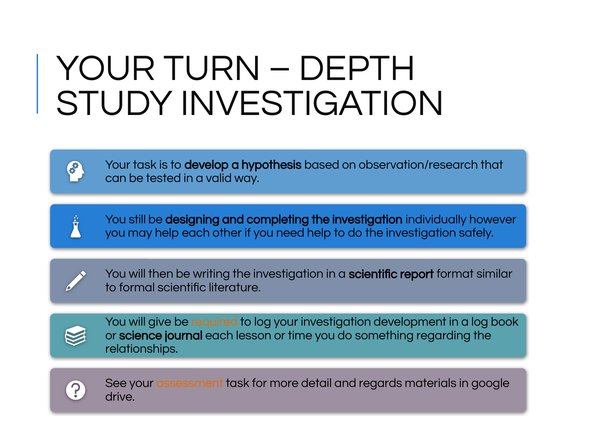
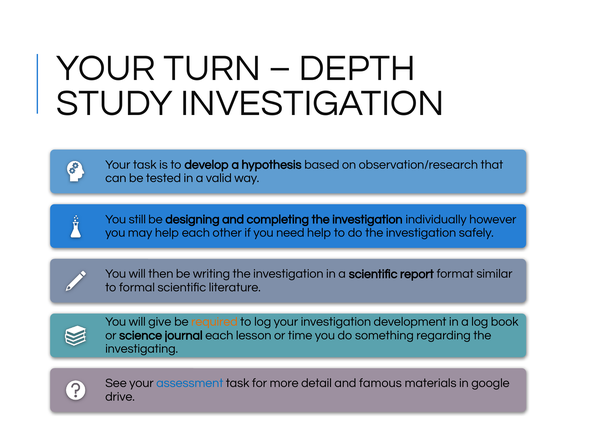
relationships: relationships -> investigating (142, 349)
assessment colour: orange -> blue (190, 383)
regards: regards -> famous (380, 383)
